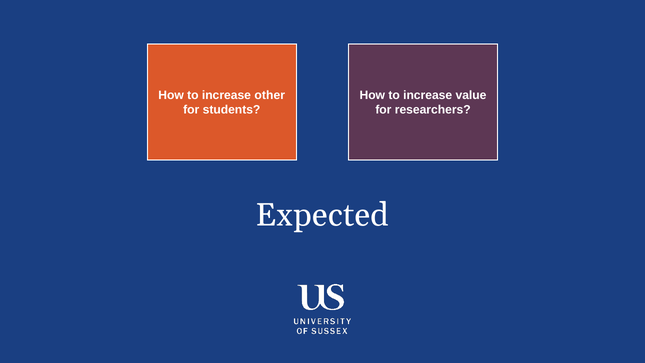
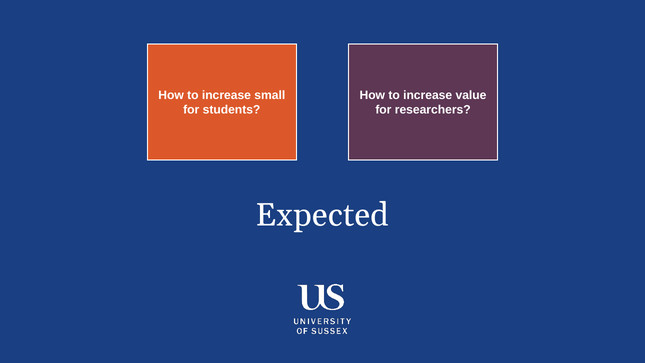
other: other -> small (270, 95)
